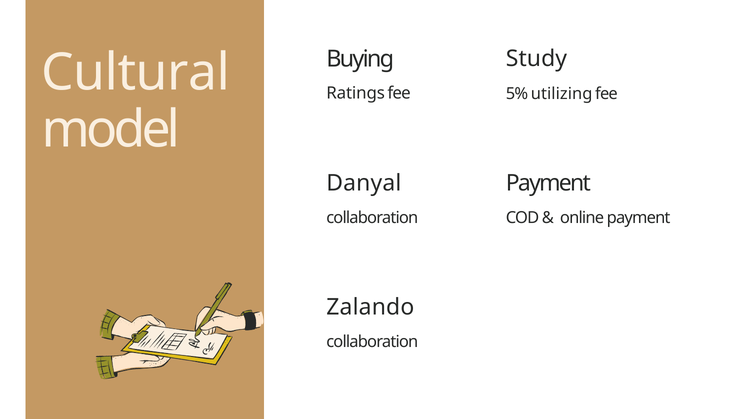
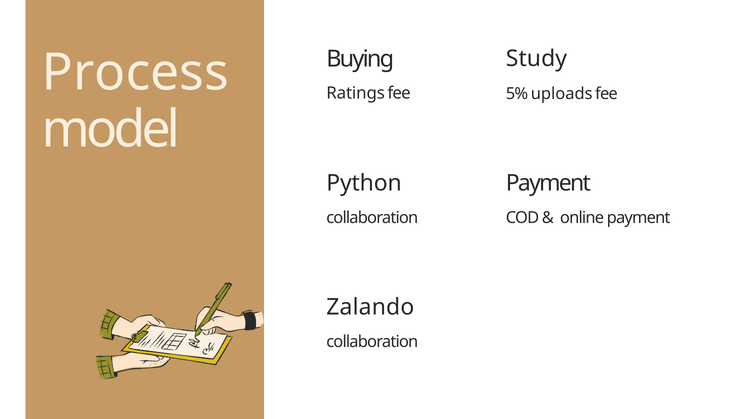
Cultural: Cultural -> Process (135, 73)
utilizing: utilizing -> uploads (562, 94)
Danyal: Danyal -> Python (364, 183)
